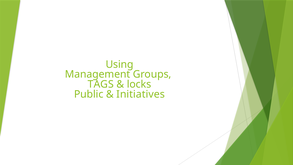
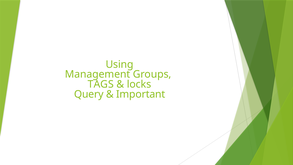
Public: Public -> Query (89, 94)
Initiatives: Initiatives -> Important (141, 94)
